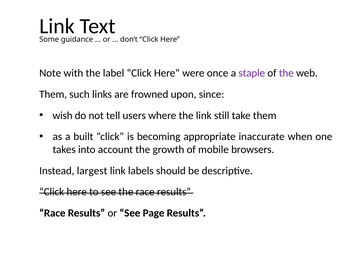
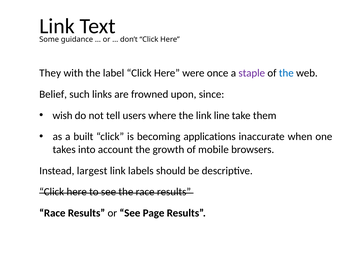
Note: Note -> They (50, 73)
the colour: purple -> blue (286, 73)
Them: Them -> Belief (53, 95)
still: still -> line (222, 116)
appropriate: appropriate -> applications (210, 137)
